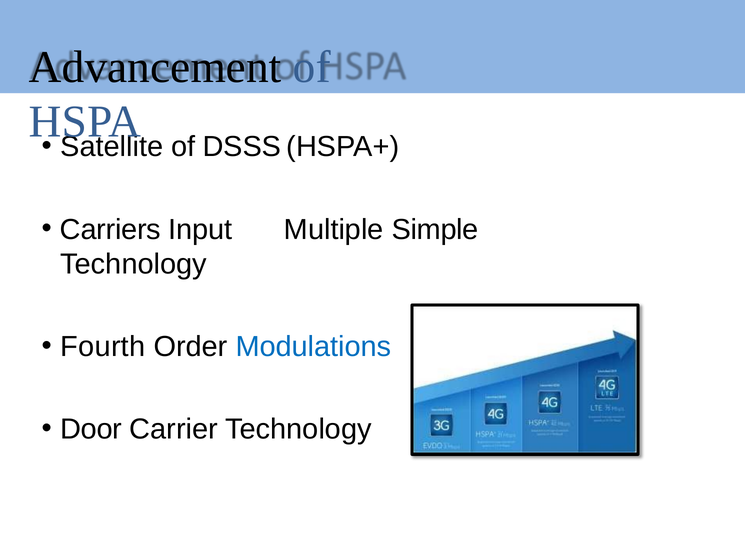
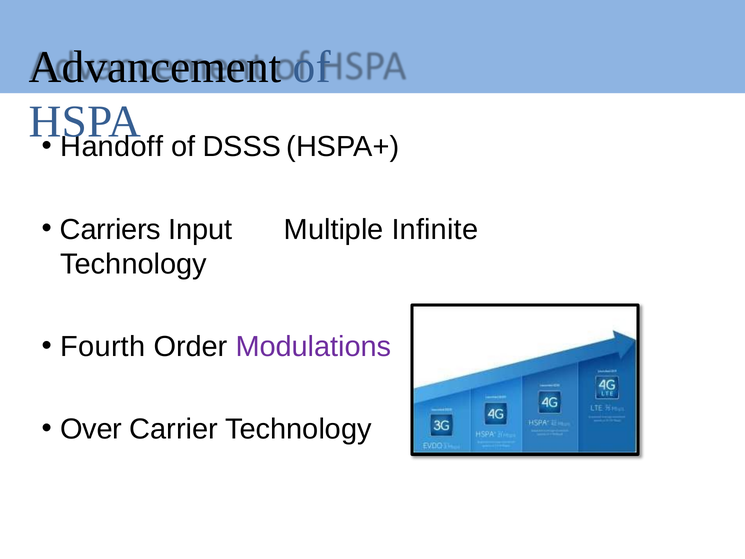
Satellite: Satellite -> Handoff (112, 147)
Simple: Simple -> Infinite (435, 229)
Modulations colour: blue -> purple (313, 347)
Door: Door -> Over (91, 429)
